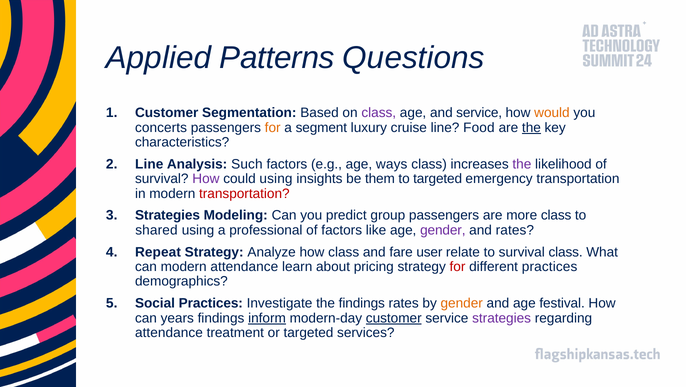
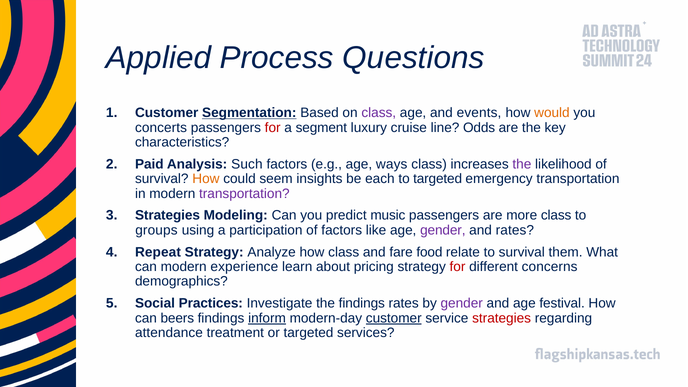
Patterns: Patterns -> Process (277, 58)
Segmentation underline: none -> present (249, 113)
and service: service -> events (479, 113)
for colour: orange -> red (273, 128)
Food: Food -> Odds (479, 128)
the underline: present -> none (531, 128)
Line: Line -> Paid (149, 164)
How colour: purple -> orange (206, 179)
could using: using -> seem (276, 179)
them: them -> each (380, 179)
transportation colour: red -> purple (244, 194)
group: group -> music (388, 215)
shared: shared -> groups (156, 230)
professional: professional -> participation (266, 230)
user: user -> food (429, 252)
survival class: class -> them (566, 252)
modern attendance: attendance -> experience (244, 267)
different practices: practices -> concerns (550, 267)
gender colour: orange -> purple (462, 303)
years: years -> beers (177, 318)
strategies colour: purple -> red (502, 318)
